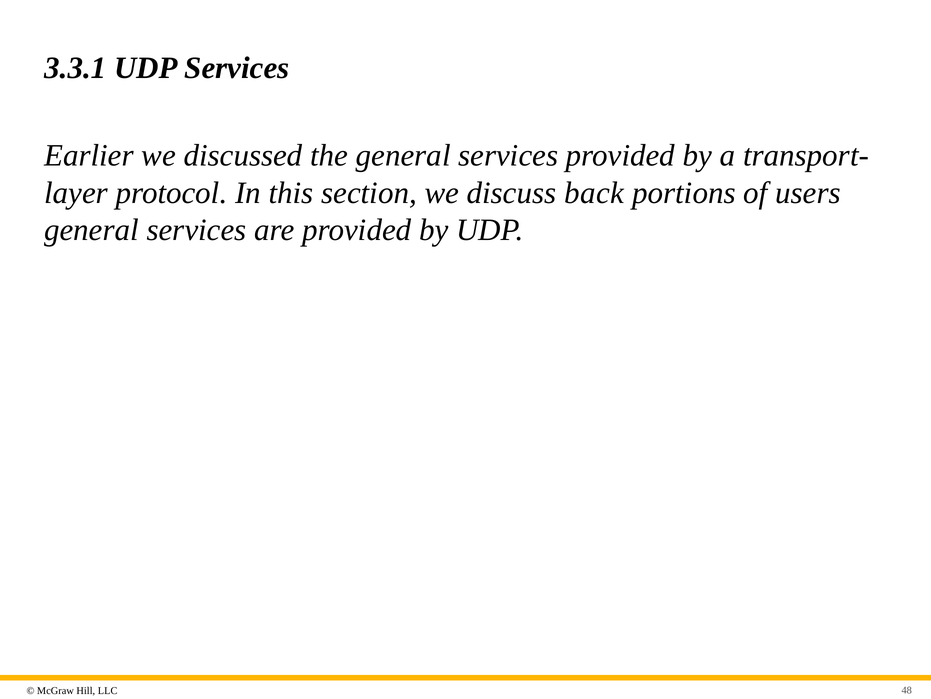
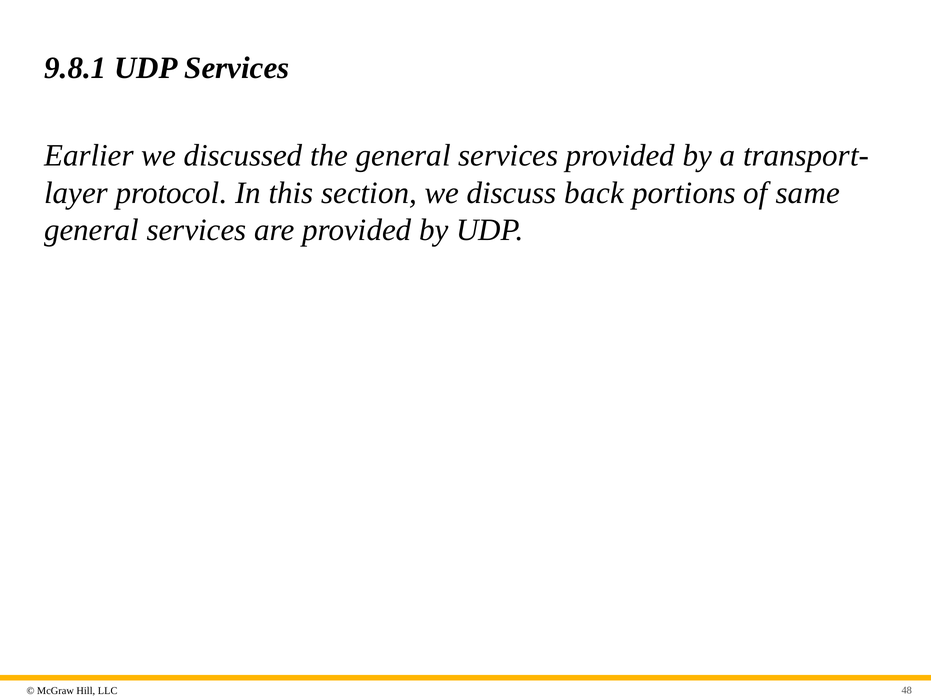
3.3.1: 3.3.1 -> 9.8.1 (75, 68)
users: users -> same (808, 193)
